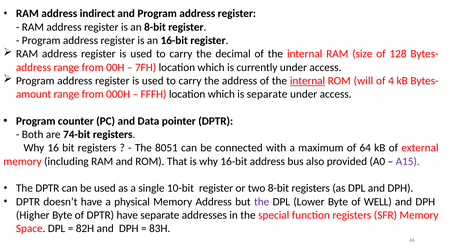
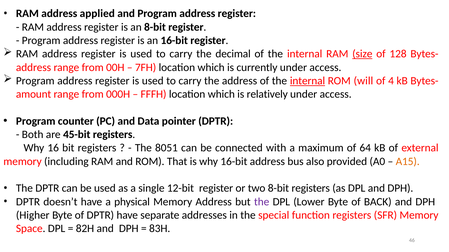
indirect: indirect -> applied (97, 14)
size underline: none -> present (362, 54)
is separate: separate -> relatively (267, 94)
74-bit: 74-bit -> 45-bit (77, 135)
A15 colour: purple -> orange (408, 162)
10-bit: 10-bit -> 12-bit (180, 189)
WELL: WELL -> BACK (378, 202)
